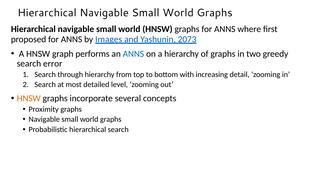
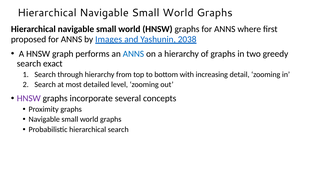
2073: 2073 -> 2038 (187, 39)
error: error -> exact (53, 64)
HNSW colour: orange -> purple (29, 98)
